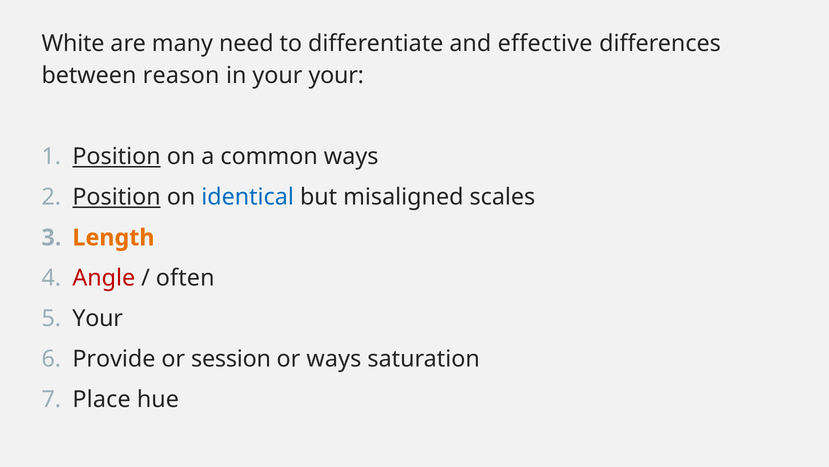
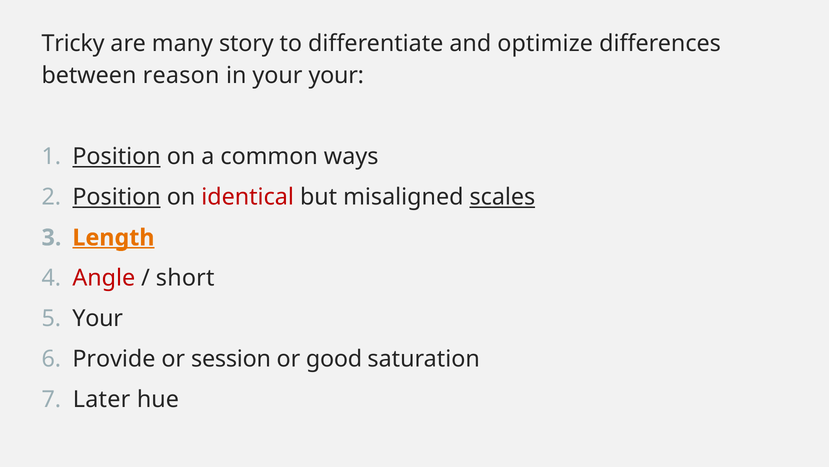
White: White -> Tricky (73, 44)
need: need -> story (246, 44)
effective: effective -> optimize (545, 44)
identical colour: blue -> red (248, 197)
scales underline: none -> present (502, 197)
Length underline: none -> present (113, 237)
often: often -> short (185, 278)
or ways: ways -> good (334, 359)
Place: Place -> Later (102, 399)
